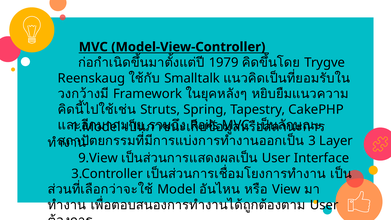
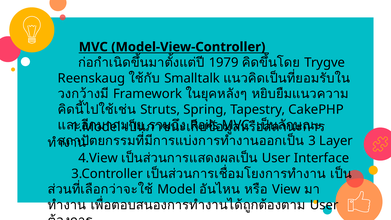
9.View: 9.View -> 4.View (98, 158)
